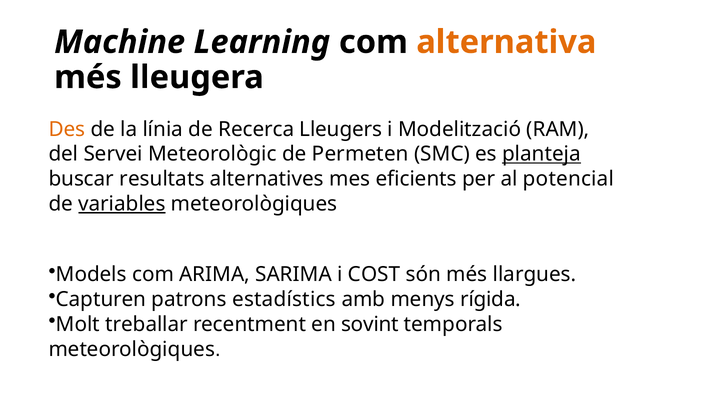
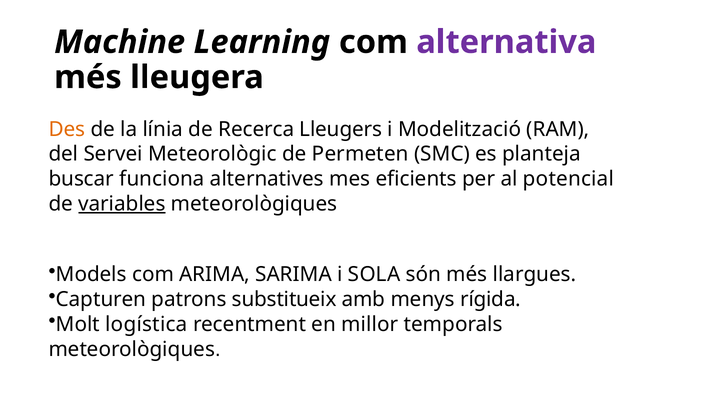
alternativa colour: orange -> purple (506, 42)
planteja underline: present -> none (541, 154)
resultats: resultats -> funciona (162, 179)
COST: COST -> SOLA (374, 275)
estadístics: estadístics -> substitueix (284, 299)
treballar: treballar -> logística (146, 324)
sovint: sovint -> millor (370, 324)
